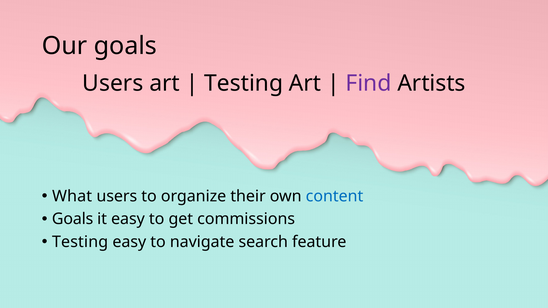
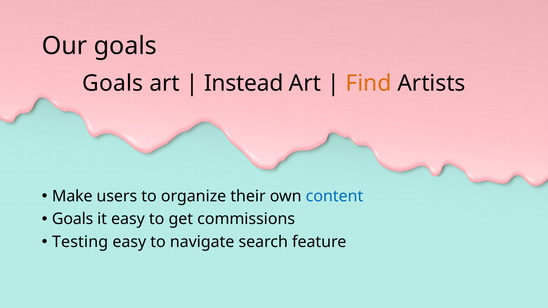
Users: Users -> Goals (113, 84)
Testing: Testing -> Instead (244, 84)
Find colour: purple -> orange (369, 84)
What: What -> Make (72, 196)
